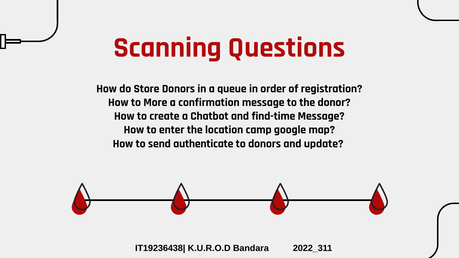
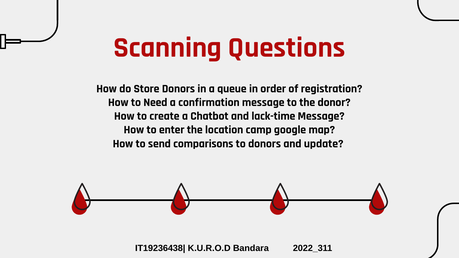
More: More -> Need (155, 102)
find-time: find-time -> lack-time (273, 116)
authenticate: authenticate -> comparisons (203, 144)
